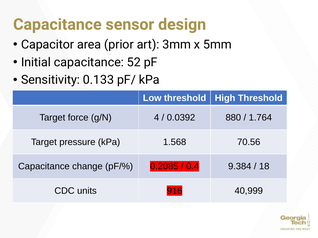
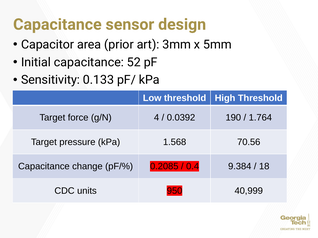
880: 880 -> 190 (233, 118)
916: 916 -> 950 (175, 191)
